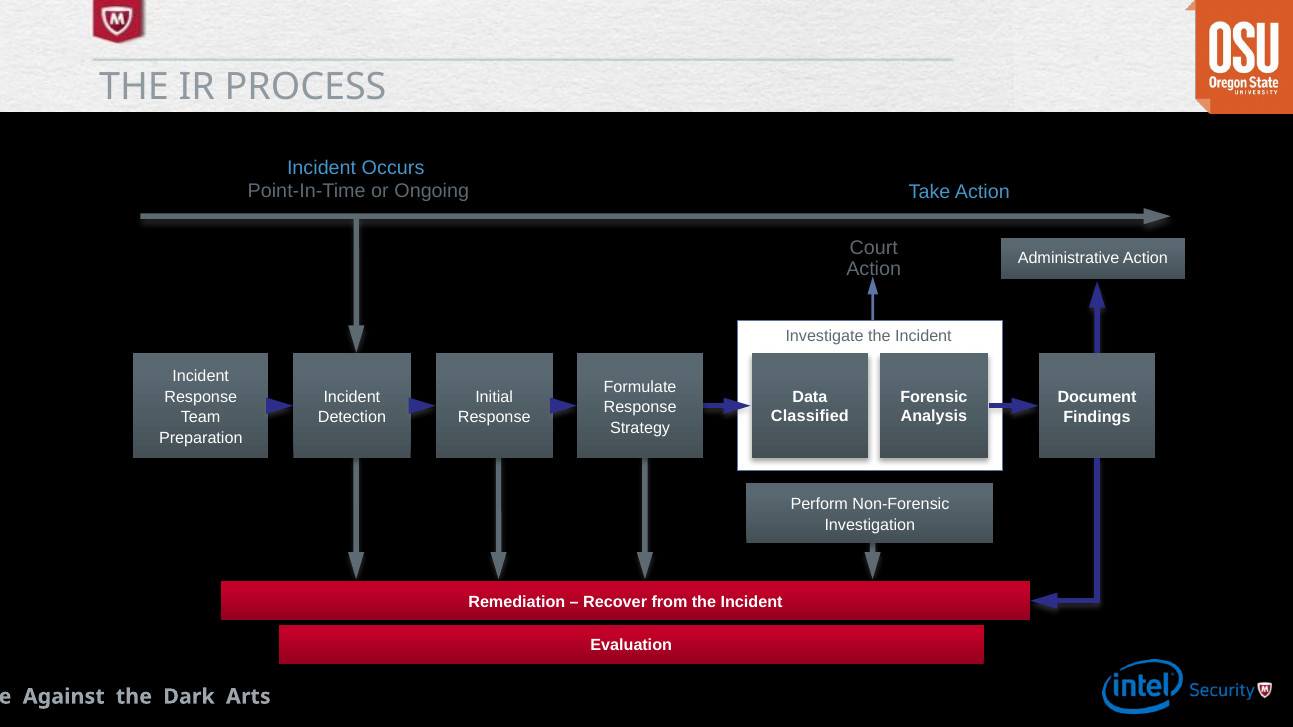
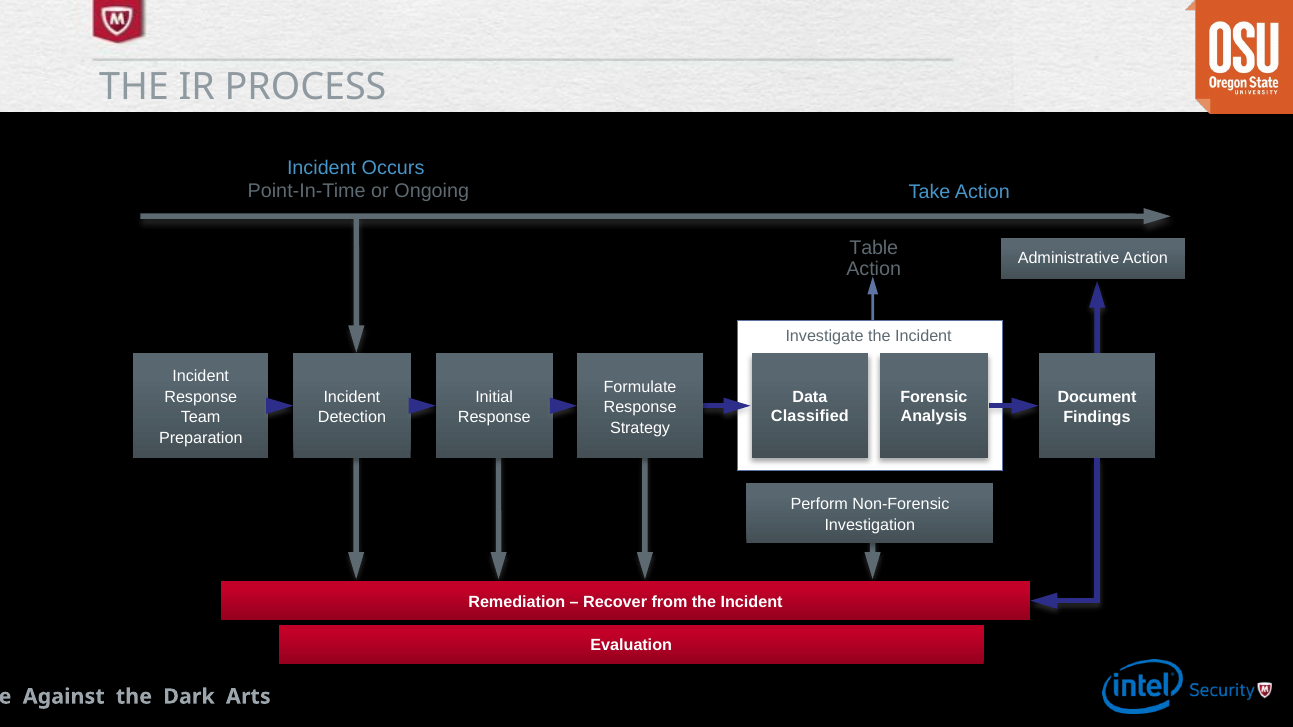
Court: Court -> Table (874, 248)
